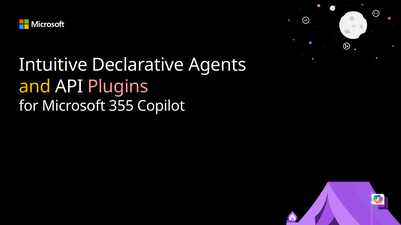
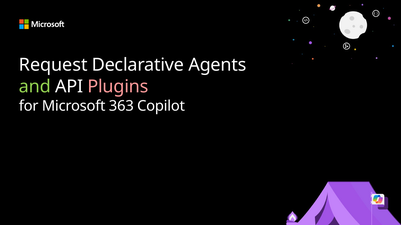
Intuitive: Intuitive -> Request (53, 65)
and colour: yellow -> light green (35, 87)
355: 355 -> 363 (121, 106)
